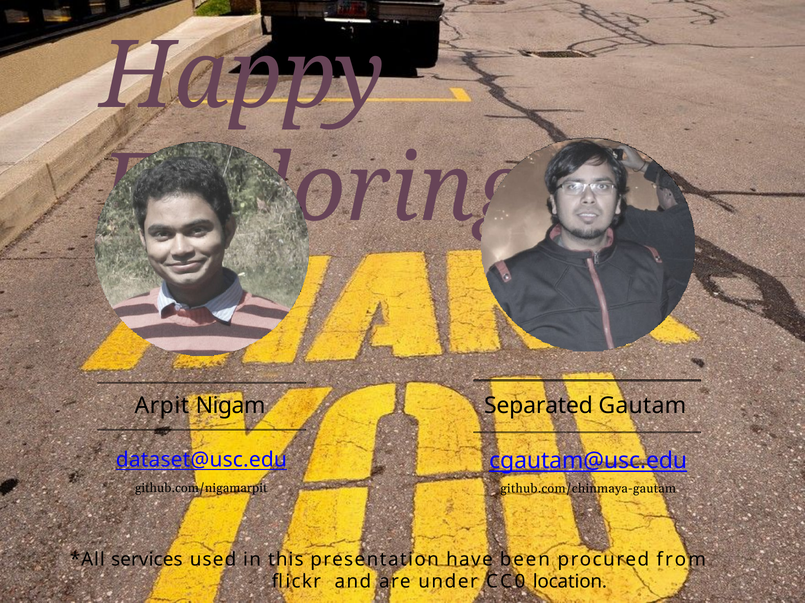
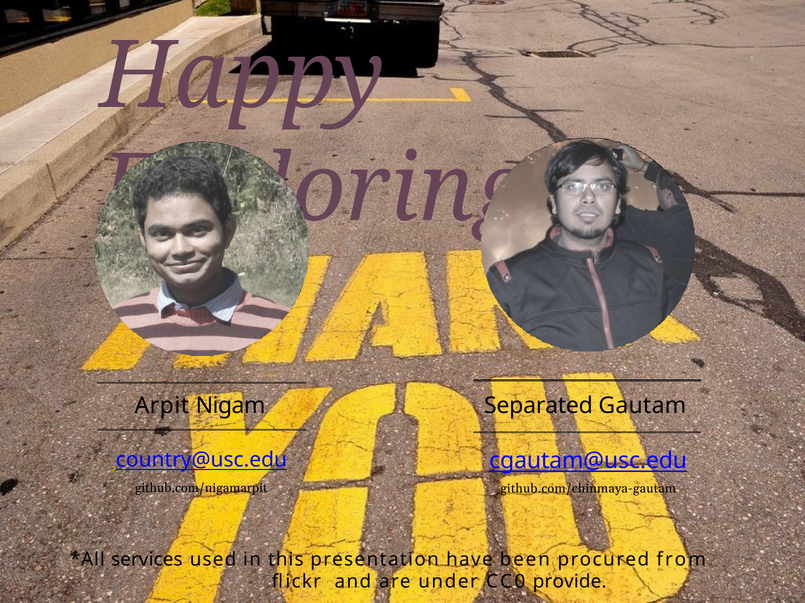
dataset@usc.edu: dataset@usc.edu -> country@usc.edu (201, 460)
location: location -> provide (570, 581)
